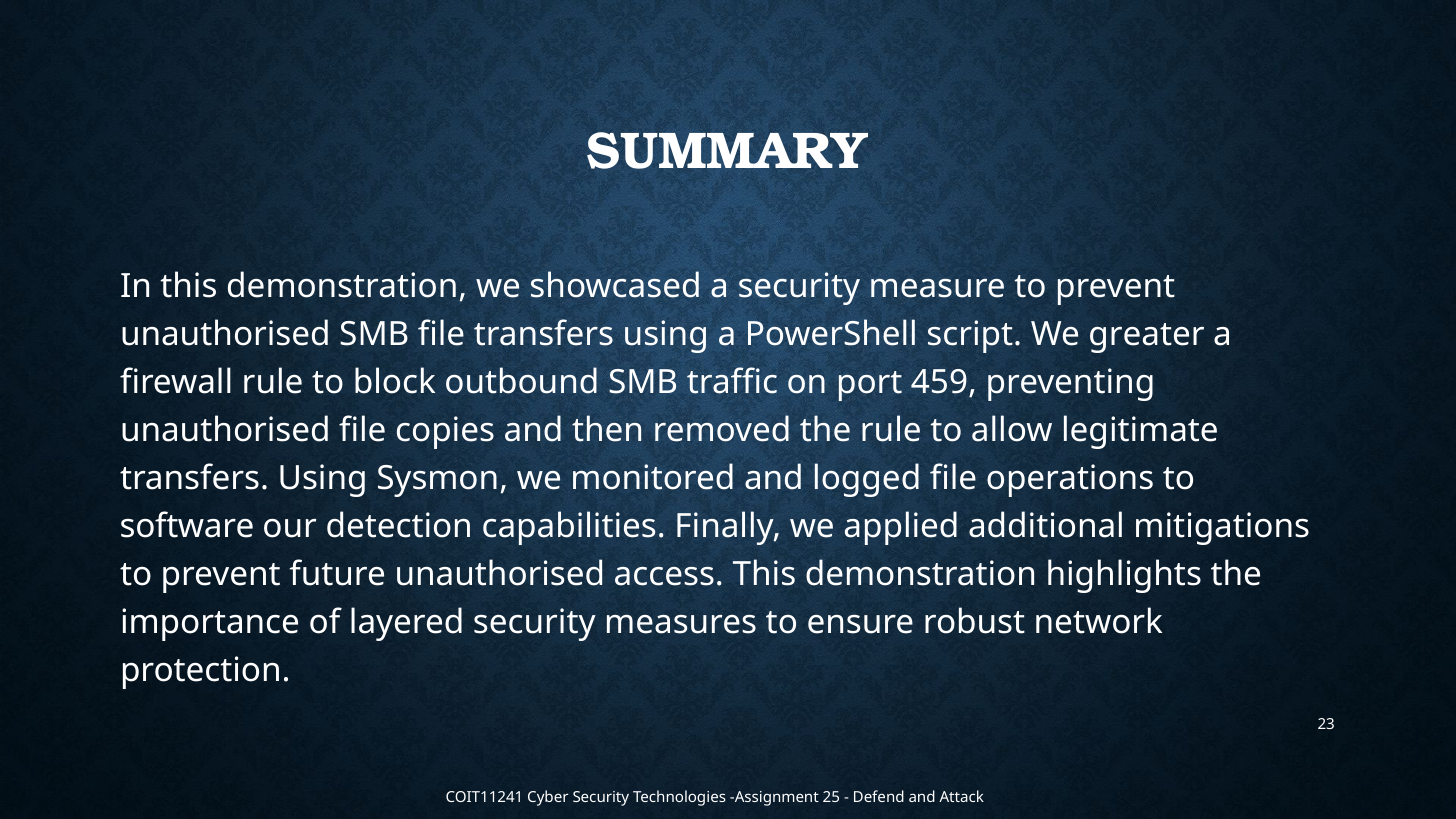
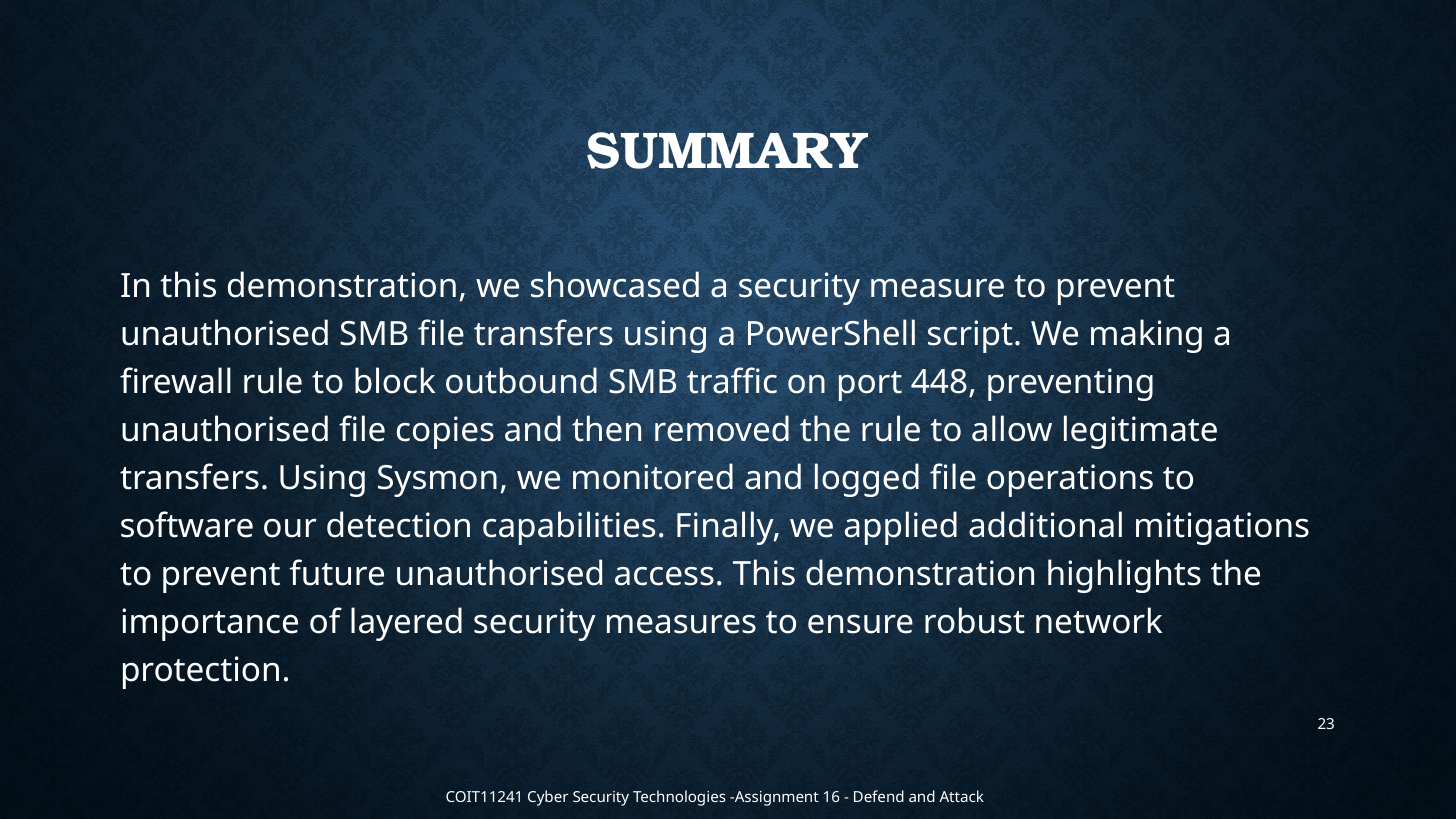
greater: greater -> making (1147, 334)
459: 459 -> 448 (944, 382)
25: 25 -> 16 (831, 798)
